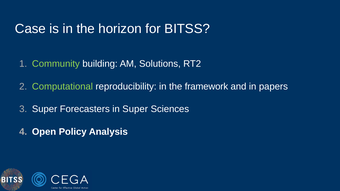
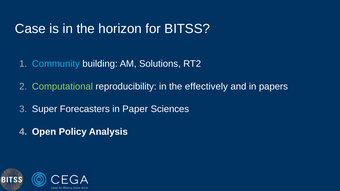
Community colour: light green -> light blue (56, 64)
framework: framework -> effectively (206, 87)
in Super: Super -> Paper (135, 109)
